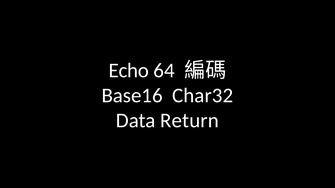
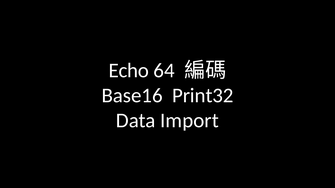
Char32: Char32 -> Print32 (203, 96)
Return: Return -> Import (190, 121)
